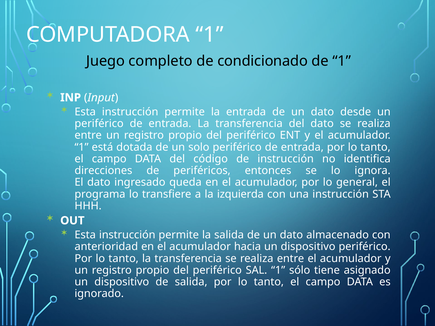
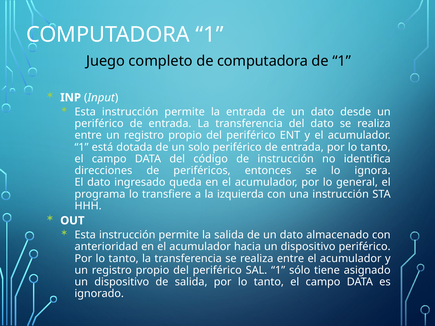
de condicionado: condicionado -> computadora (263, 61)
